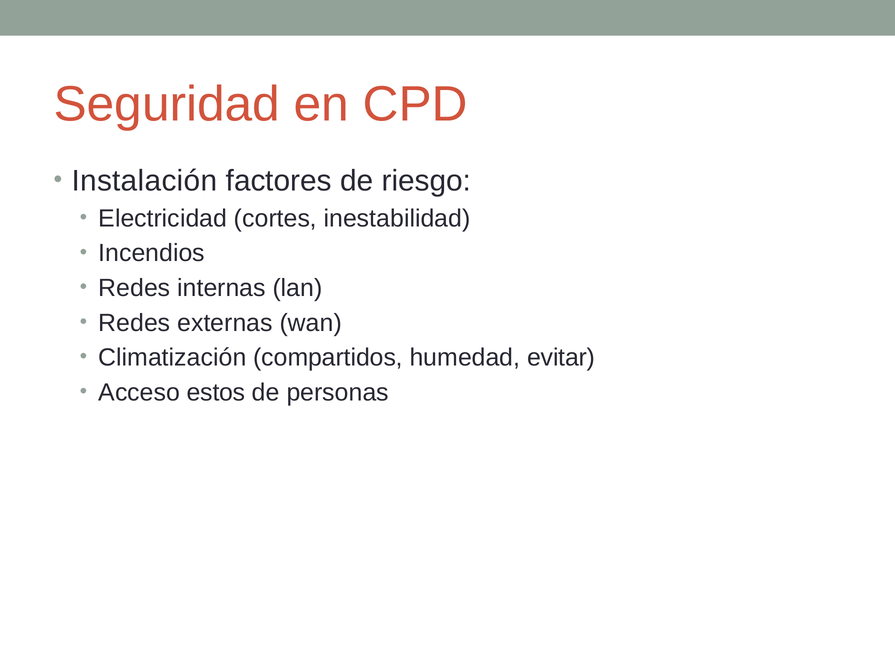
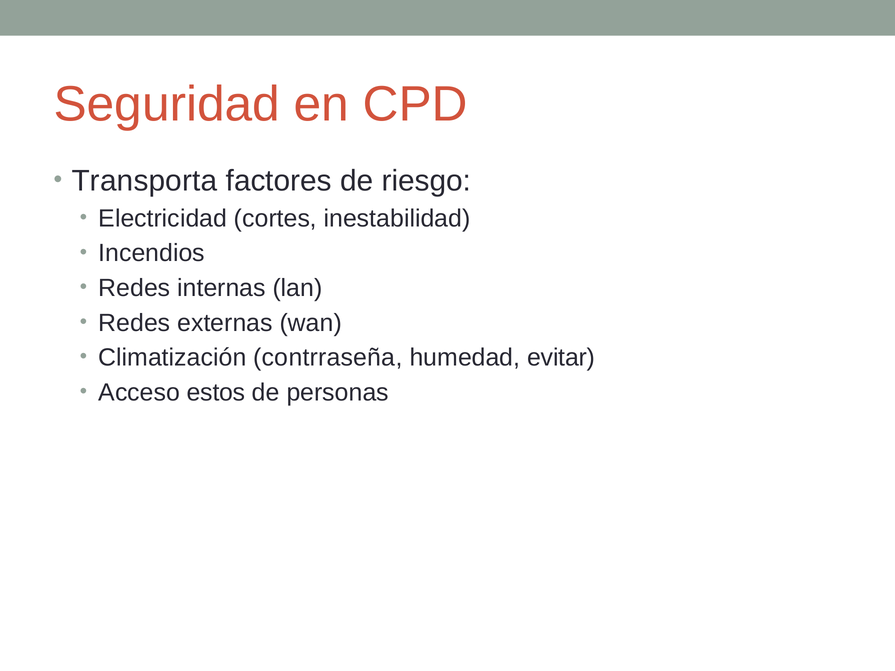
Instalación: Instalación -> Transporta (144, 181)
compartidos: compartidos -> contrraseña (328, 358)
